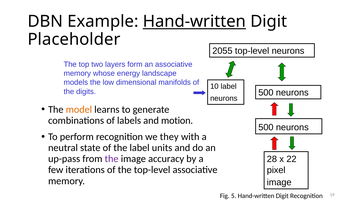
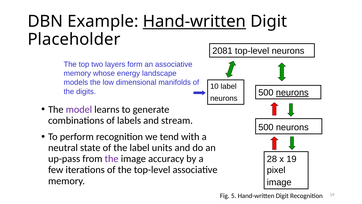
2055: 2055 -> 2081 (222, 51)
neurons underline: none -> present (292, 93)
model colour: orange -> purple (79, 109)
motion: motion -> stream (177, 120)
they: they -> tend (169, 137)
x 22: 22 -> 19 (291, 159)
